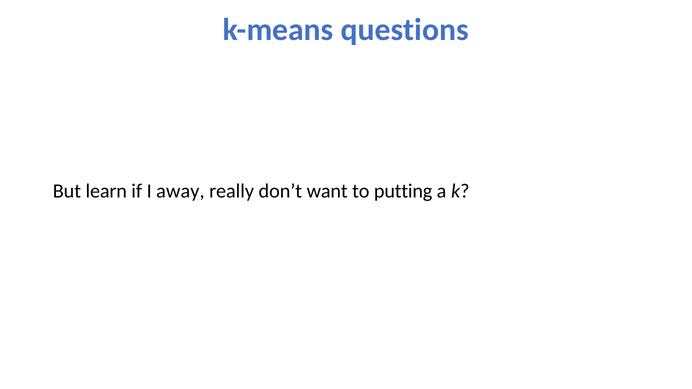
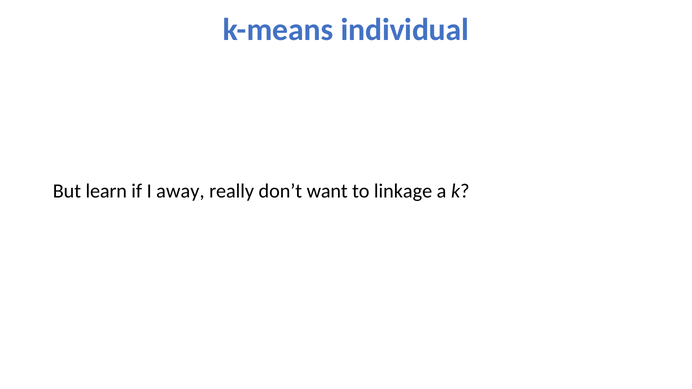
questions: questions -> individual (405, 30)
putting: putting -> linkage (403, 191)
